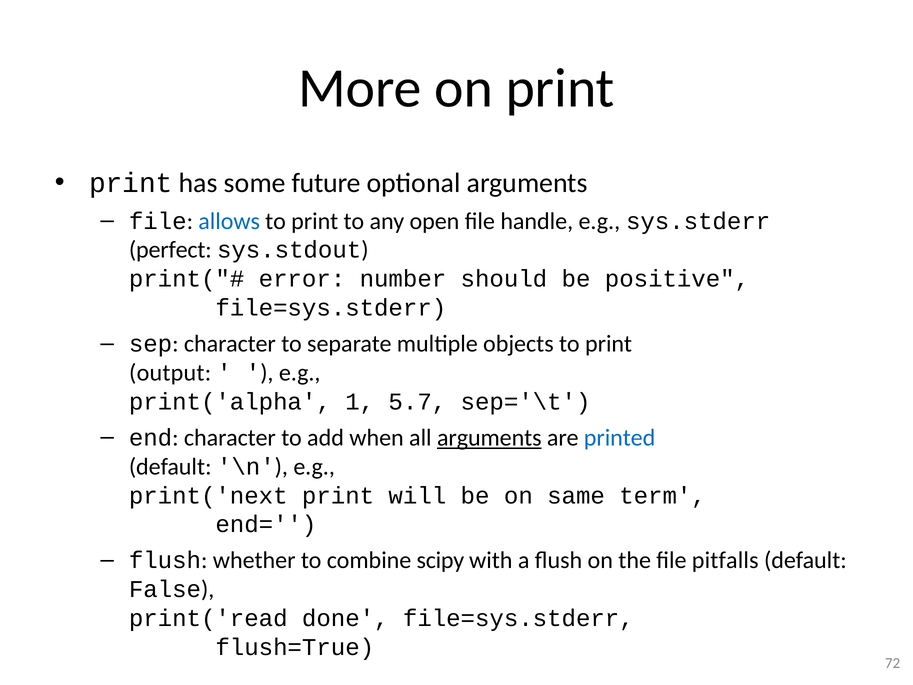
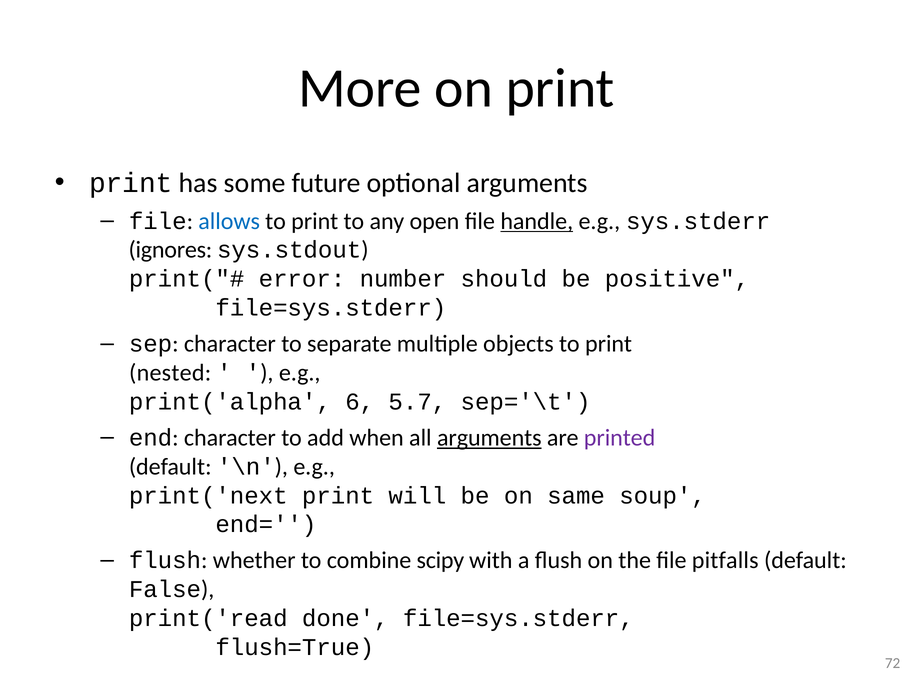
handle underline: none -> present (537, 221)
perfect: perfect -> ignores (170, 250)
output: output -> nested (170, 373)
1: 1 -> 6 (360, 402)
printed colour: blue -> purple (620, 438)
term: term -> soup (663, 495)
